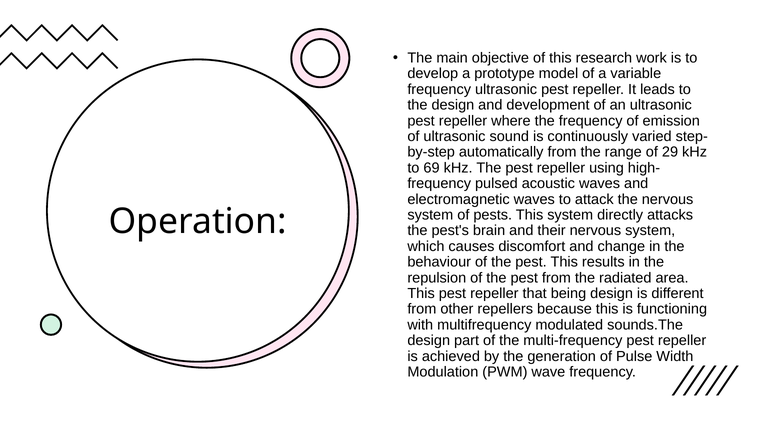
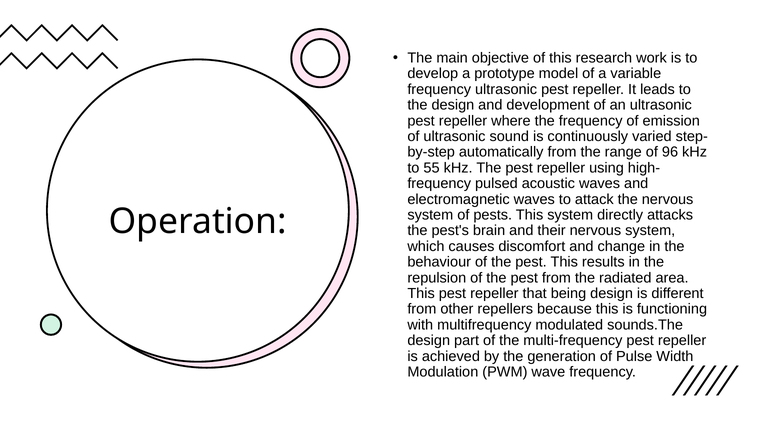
29: 29 -> 96 (670, 152)
69: 69 -> 55 (432, 168)
